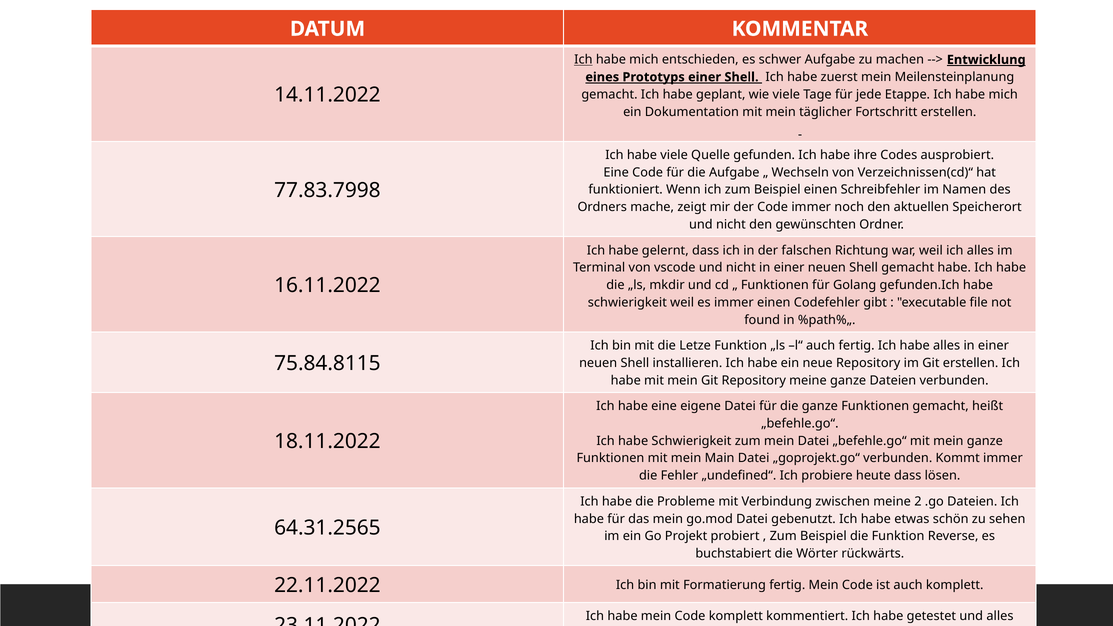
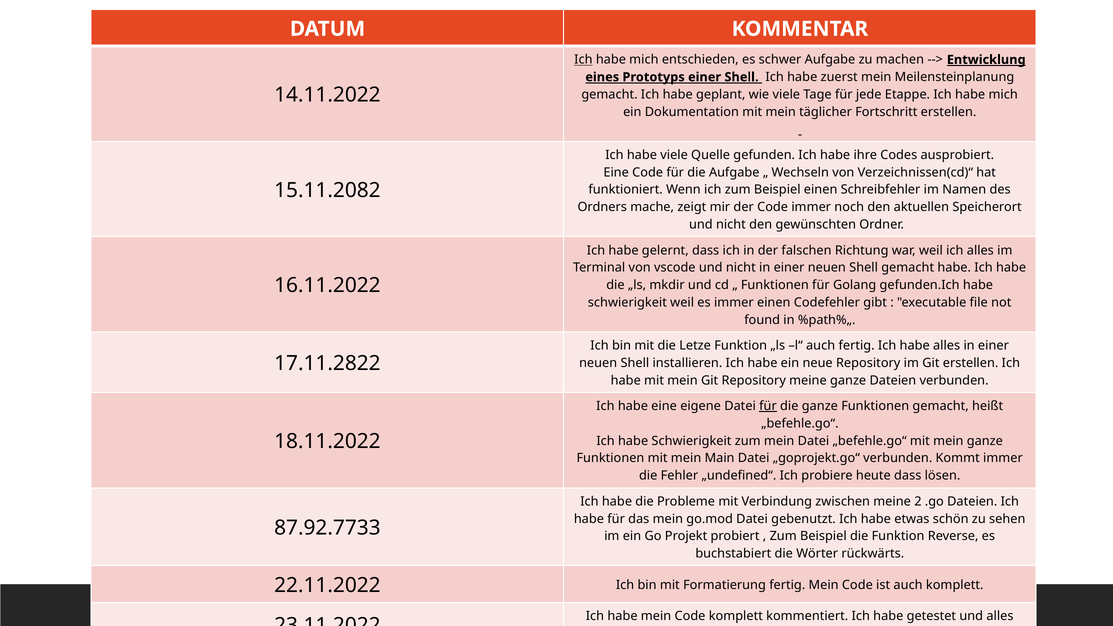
77.83.7998: 77.83.7998 -> 15.11.2082 (327, 190)
75.84.8115: 75.84.8115 -> 17.11.2822 (327, 363)
für underline: none -> present (768, 406)
64.31.2565: 64.31.2565 -> 87.92.7733 (327, 528)
